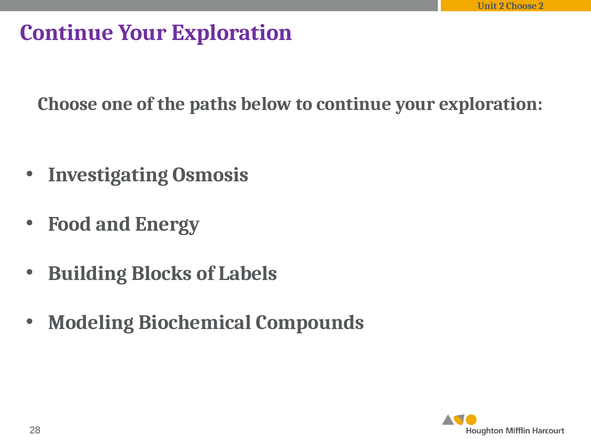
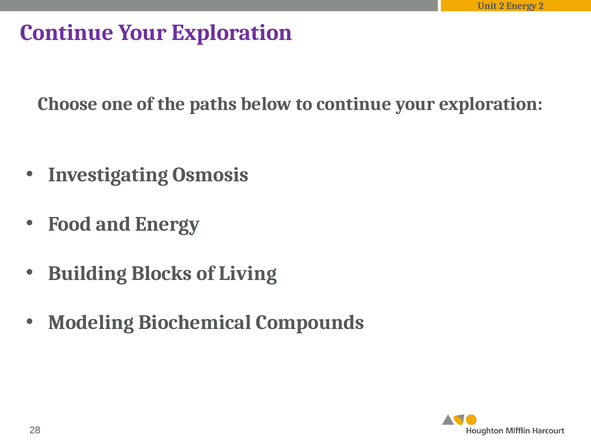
2 Choose: Choose -> Energy (521, 6)
Labels: Labels -> Living (248, 273)
